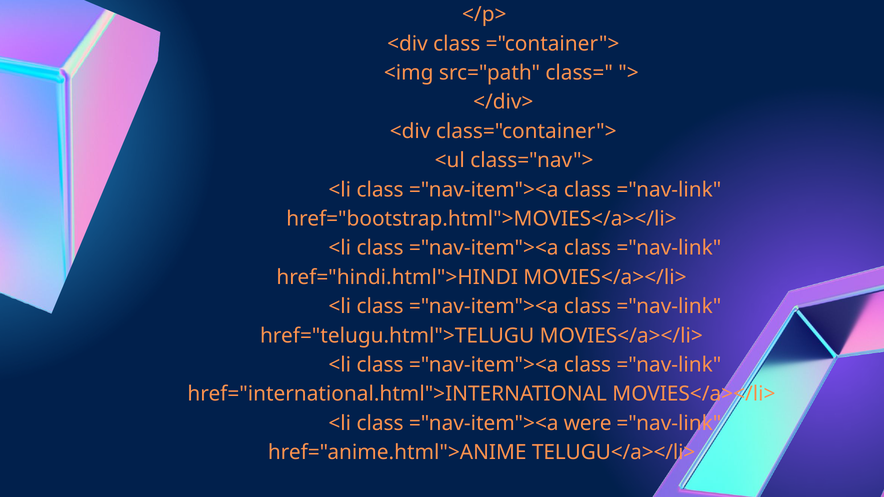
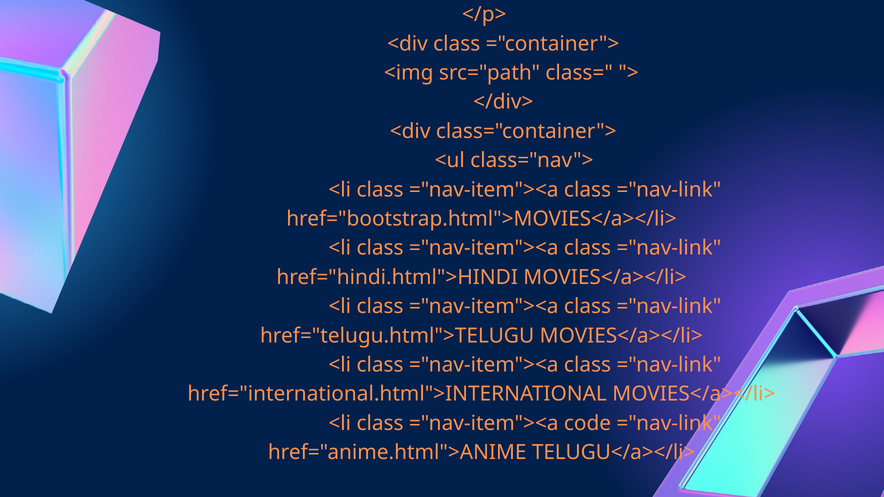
were: were -> code (588, 424)
